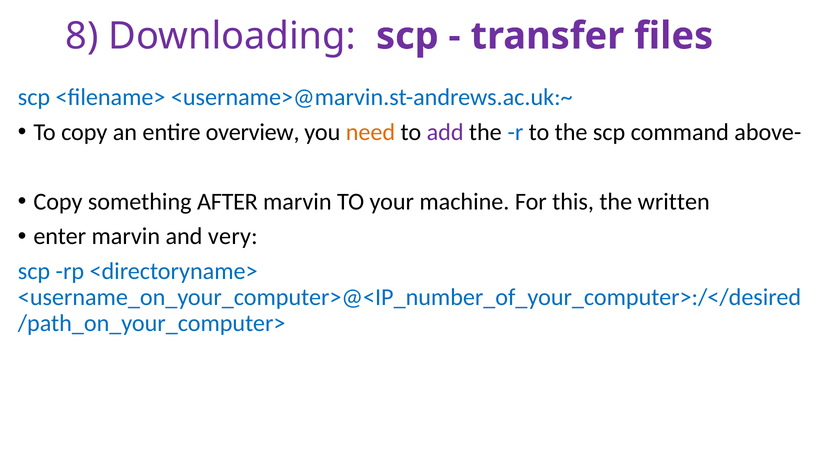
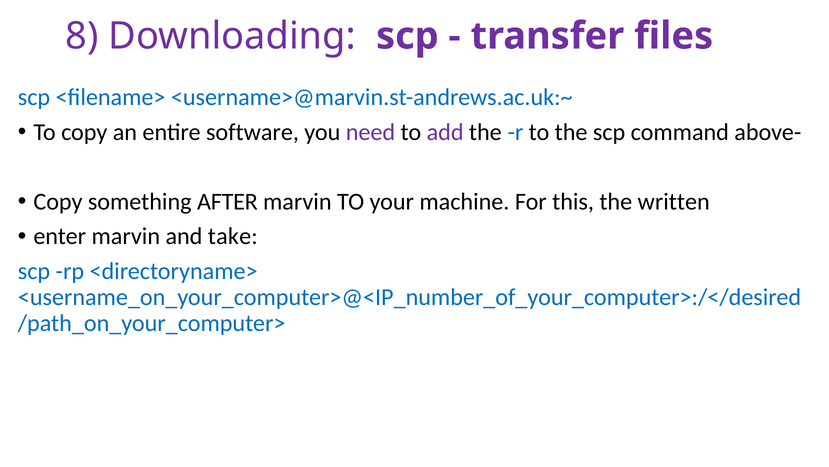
overview: overview -> software (252, 132)
need colour: orange -> purple (370, 132)
very: very -> take (233, 236)
